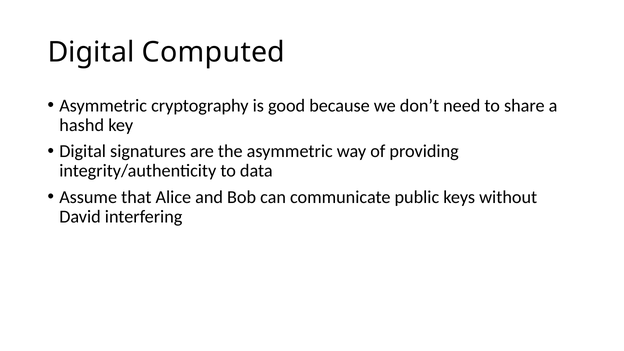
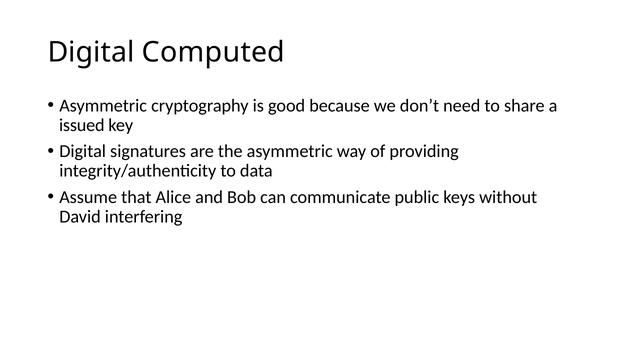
hashd: hashd -> issued (82, 125)
